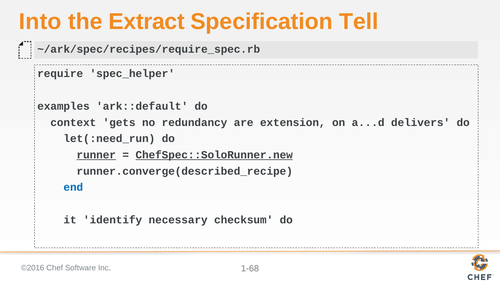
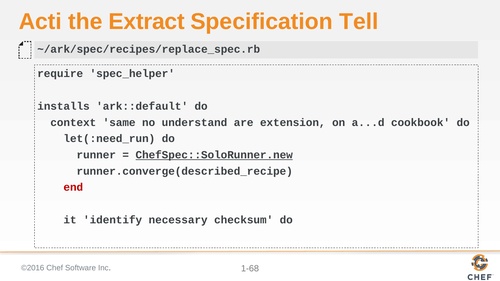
Into: Into -> Acti (40, 22)
~/ark/spec/recipes/require_spec.rb: ~/ark/spec/recipes/require_spec.rb -> ~/ark/spec/recipes/replace_spec.rb (149, 49)
examples: examples -> installs (63, 106)
gets: gets -> same (119, 123)
redundancy: redundancy -> understand (194, 123)
delivers: delivers -> cookbook (421, 123)
runner underline: present -> none (96, 155)
end colour: blue -> red (73, 188)
